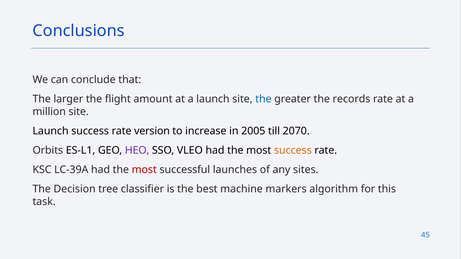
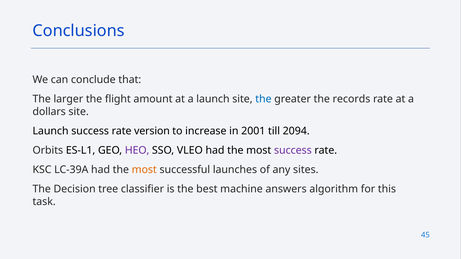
million: million -> dollars (49, 112)
2005: 2005 -> 2001 (253, 131)
2070: 2070 -> 2094 (296, 131)
success colour: orange -> purple (293, 150)
most colour: red -> orange (144, 170)
markers: markers -> answers (286, 189)
